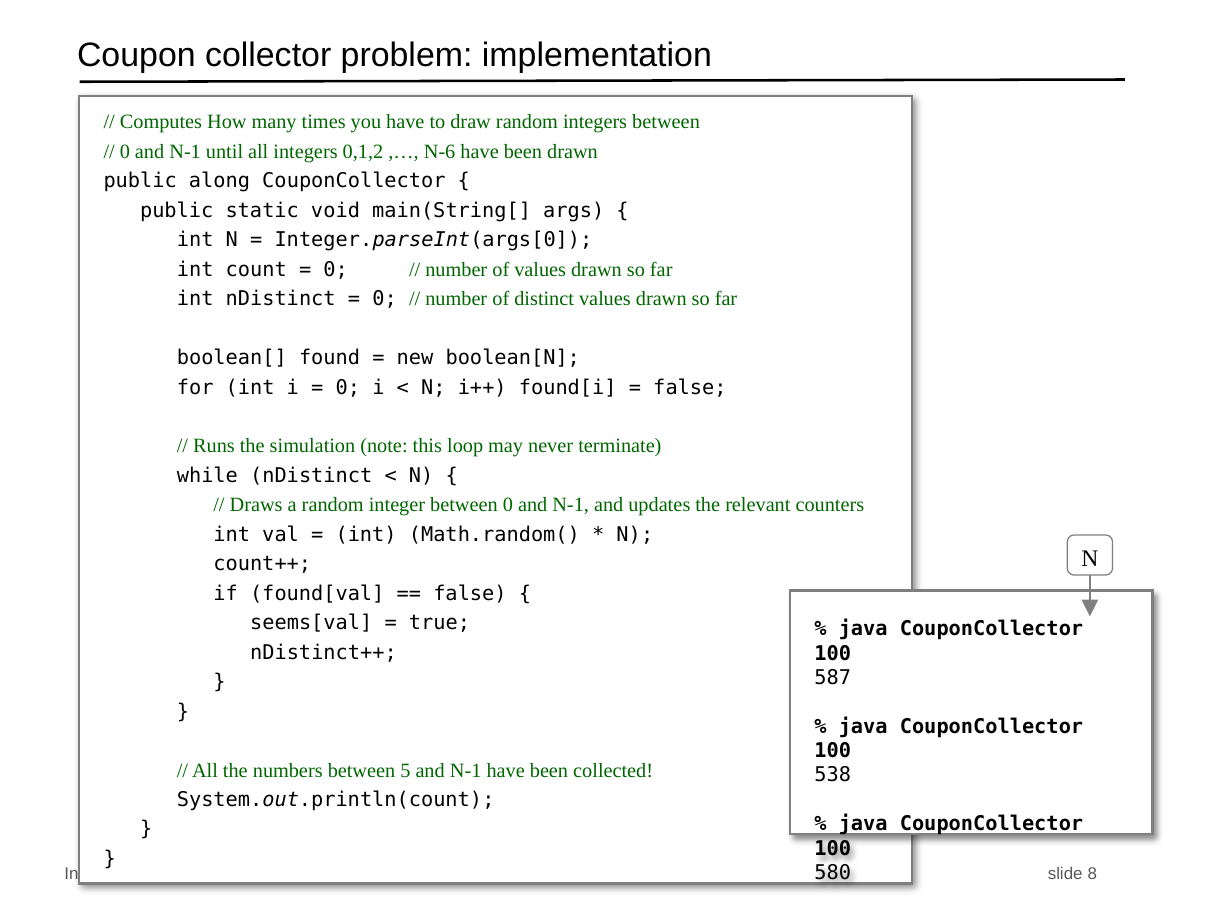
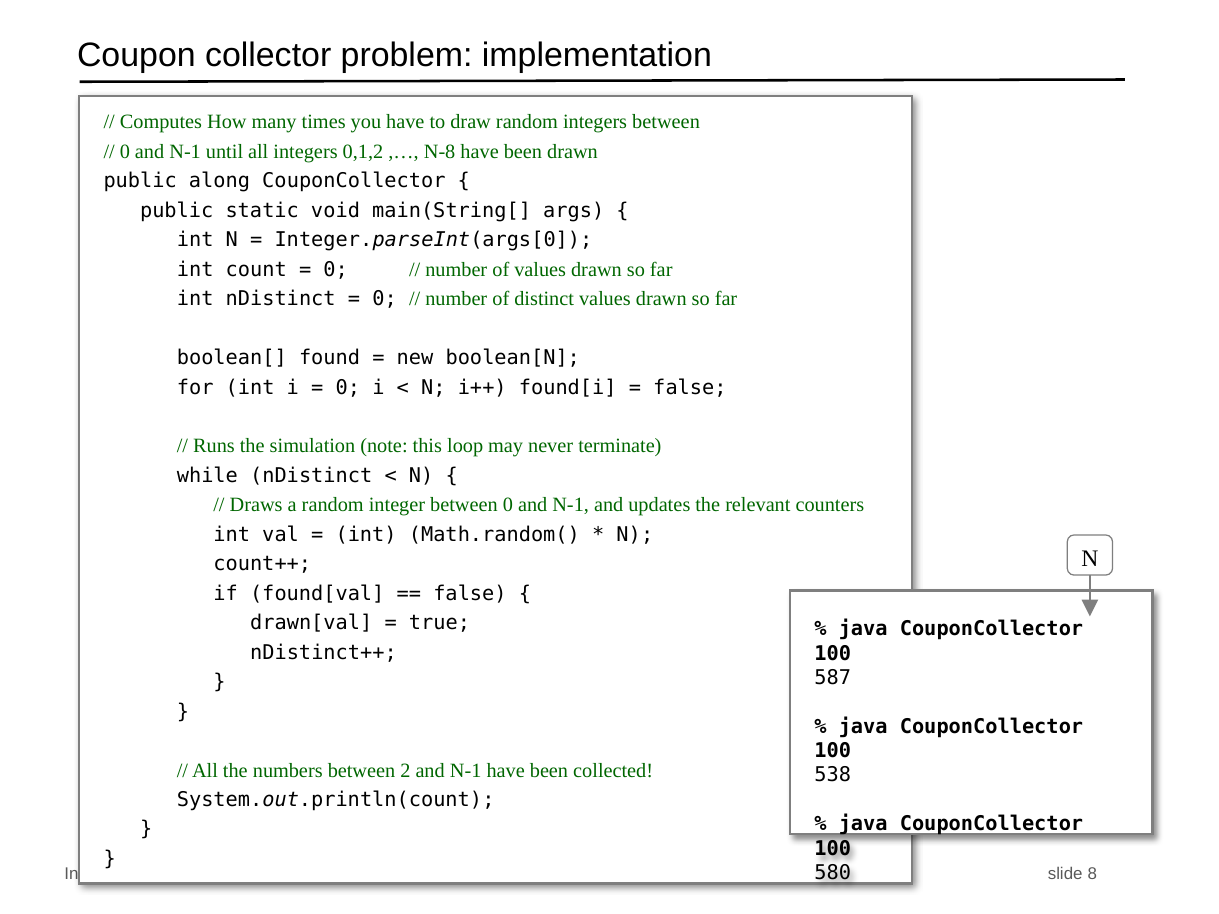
N-6: N-6 -> N-8 (440, 152)
seems[val: seems[val -> drawn[val (311, 623)
5: 5 -> 2 (405, 771)
